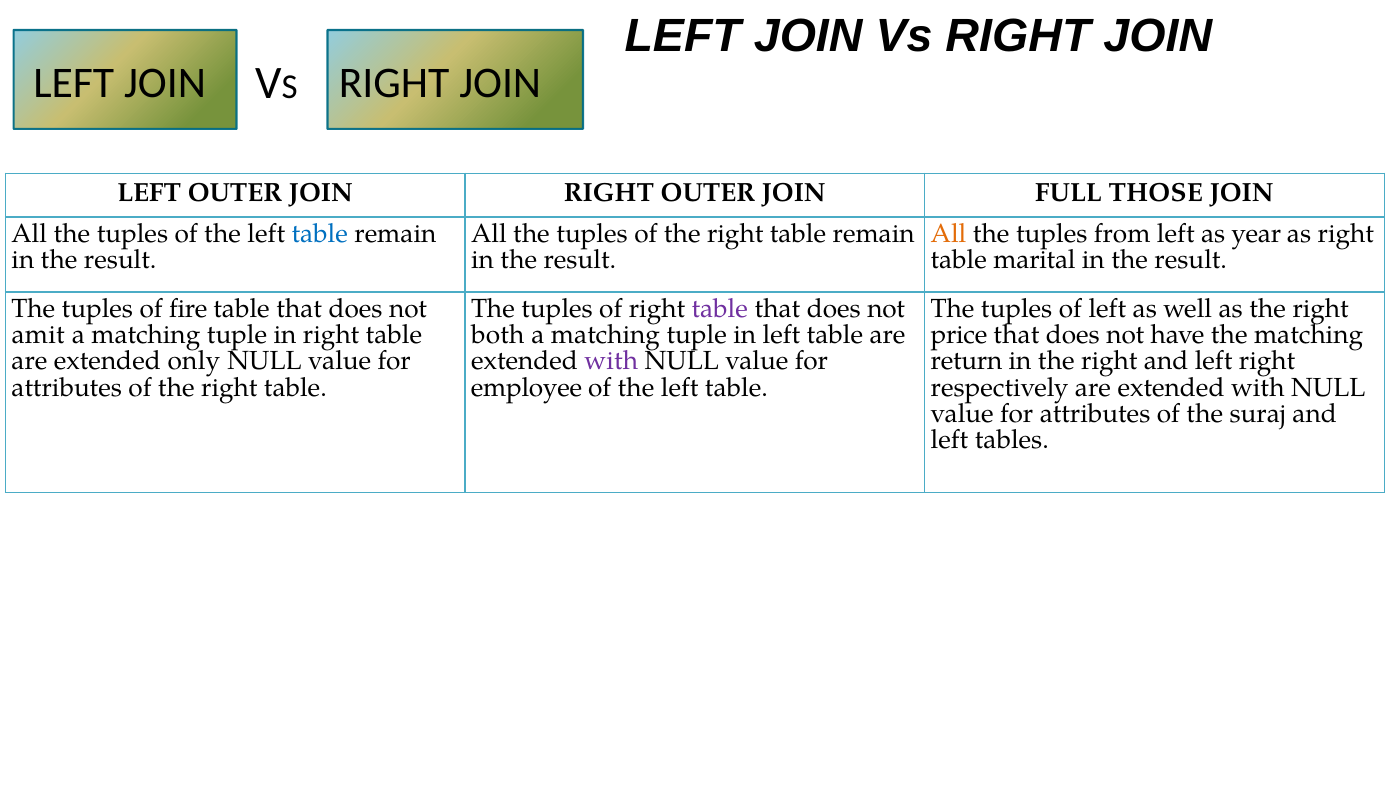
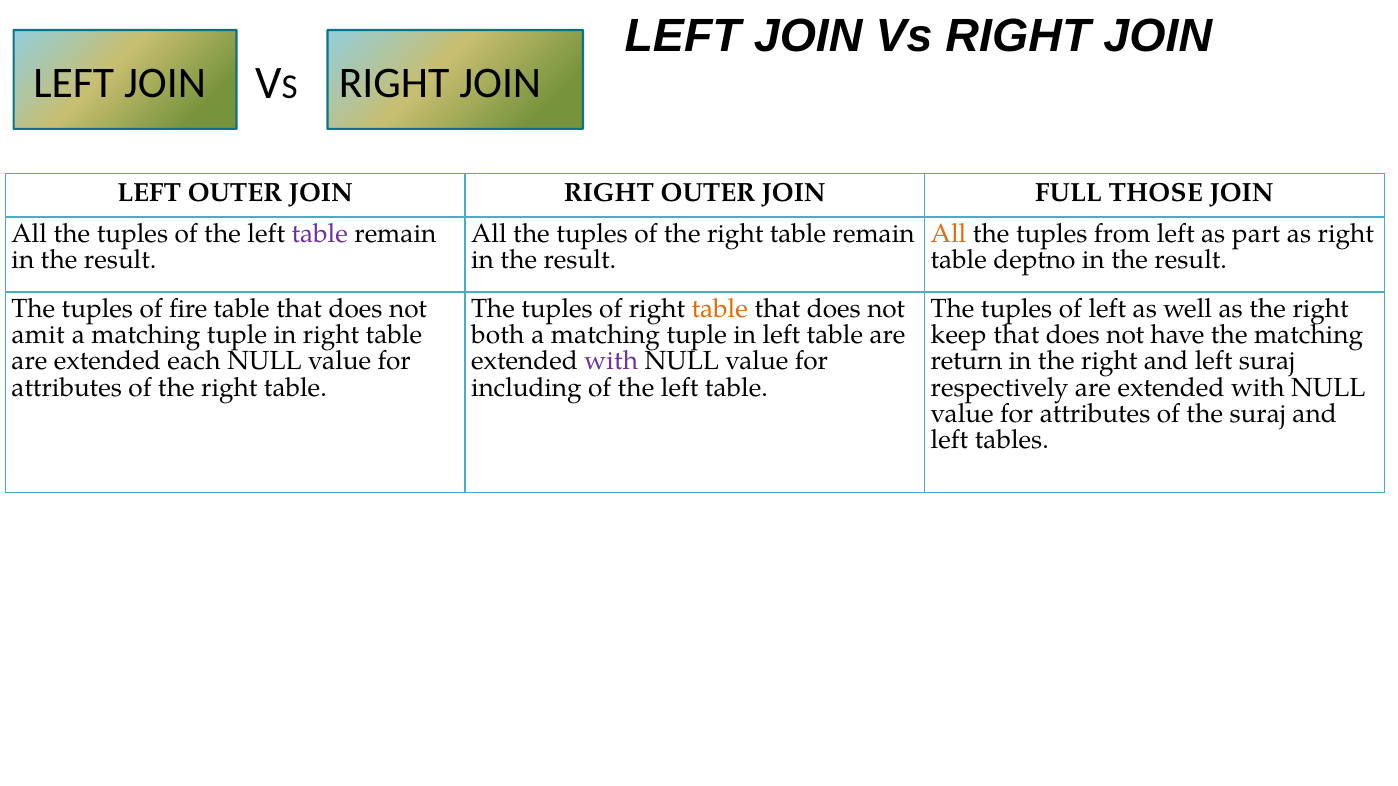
table colour: blue -> purple (320, 234)
year: year -> part (1256, 234)
marital: marital -> deptno (1034, 260)
table colour: purple -> orange (720, 309)
price: price -> keep (959, 335)
only: only -> each (194, 361)
left right: right -> suraj (1267, 361)
employee: employee -> including (526, 388)
